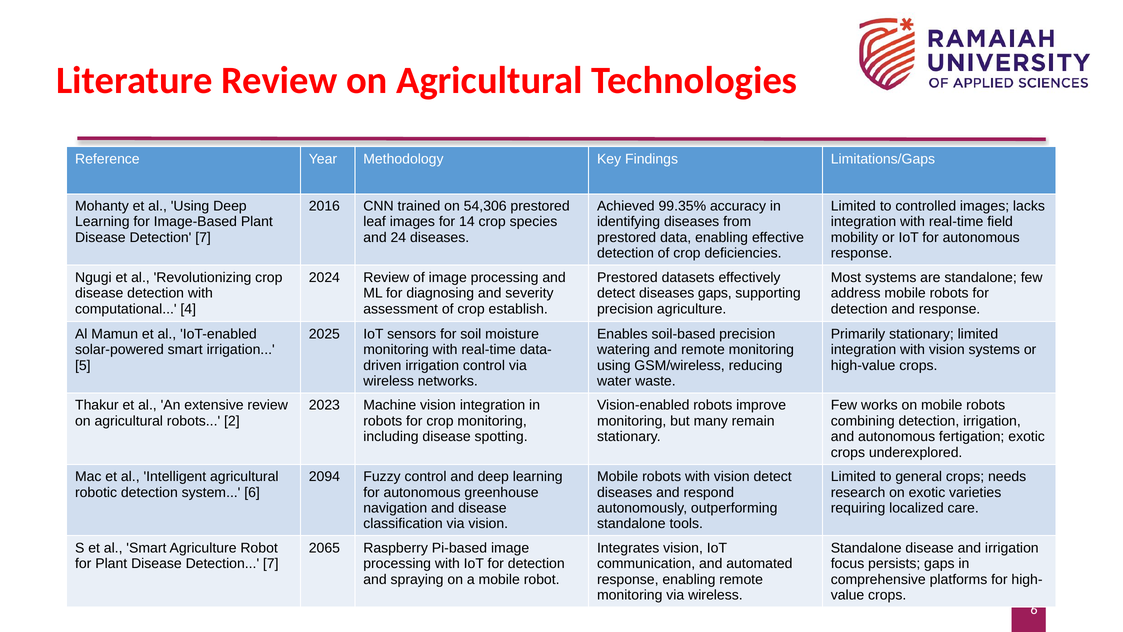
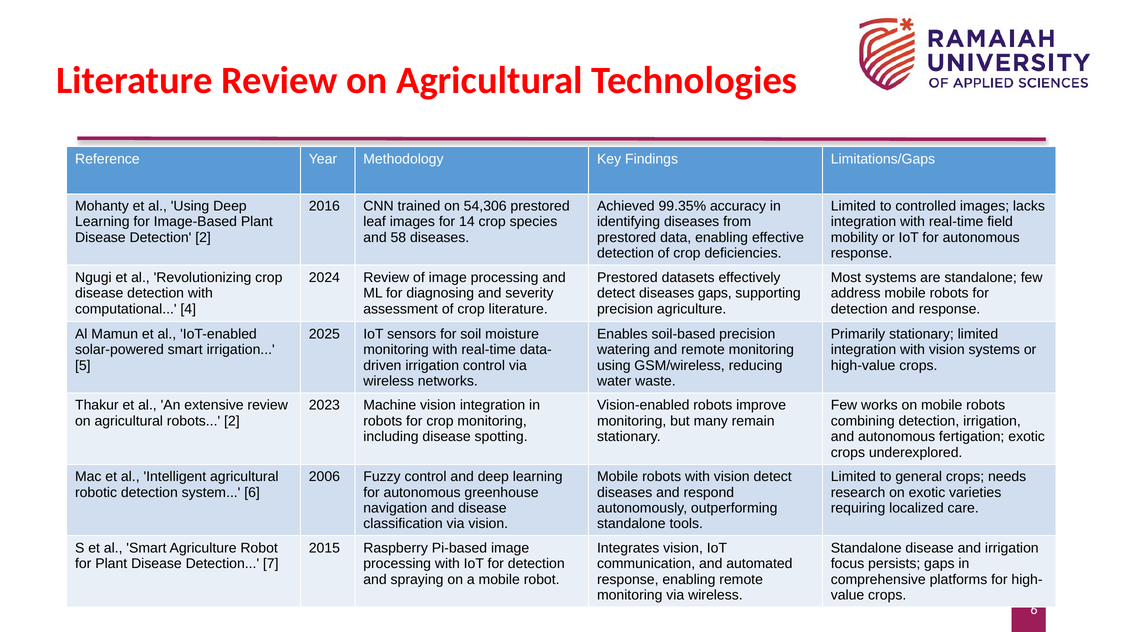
7: 7 -> 2 (203, 237)
24: 24 -> 58 (398, 237)
crop establish: establish -> literature (518, 309)
2094: 2094 -> 2006 (324, 476)
2065: 2065 -> 2015 (324, 548)
